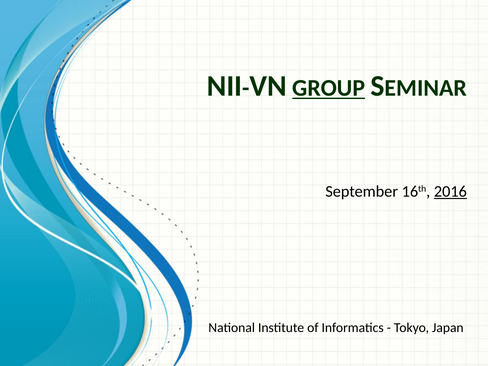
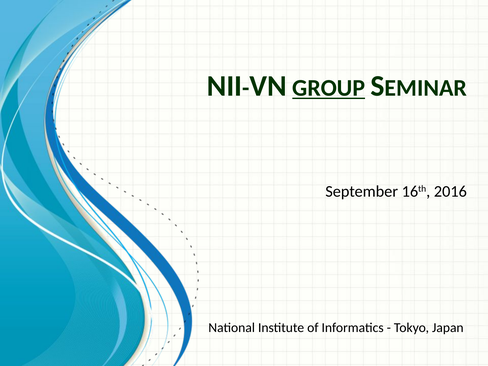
2016 underline: present -> none (450, 191)
